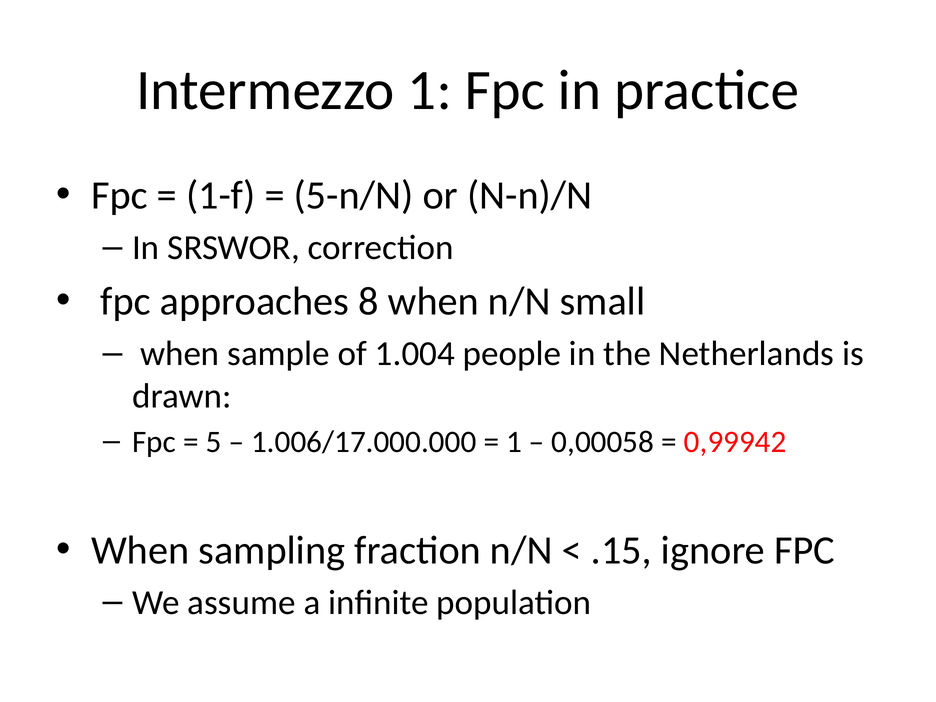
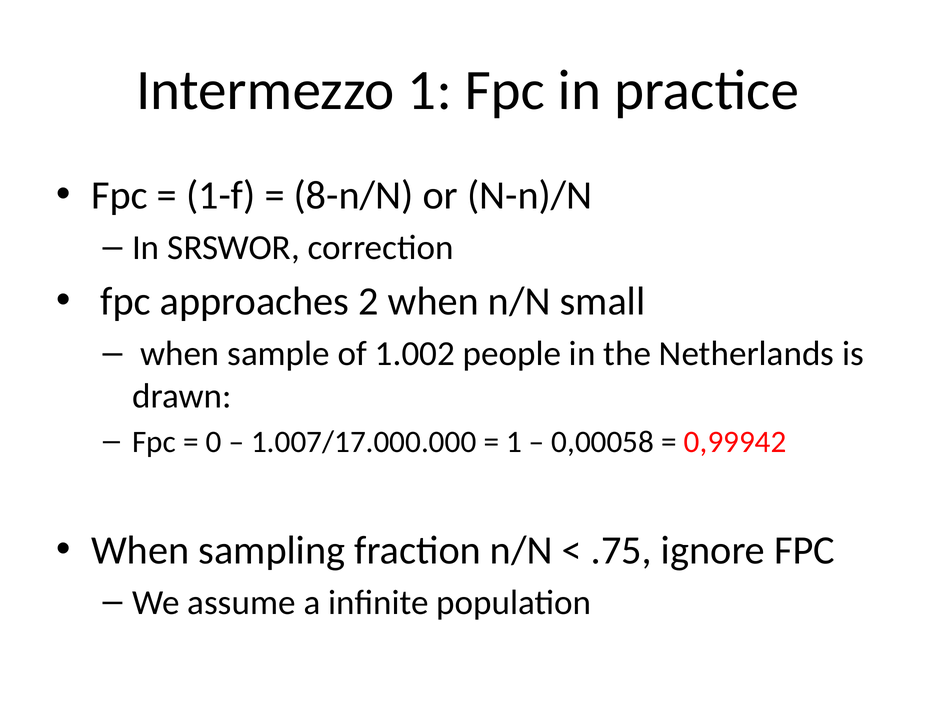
5-n/N: 5-n/N -> 8-n/N (354, 195)
8: 8 -> 2 (369, 302)
1.004: 1.004 -> 1.002 (415, 354)
5: 5 -> 0 (214, 442)
1.006/17.000.000: 1.006/17.000.000 -> 1.007/17.000.000 (364, 442)
.15: .15 -> .75 (621, 550)
